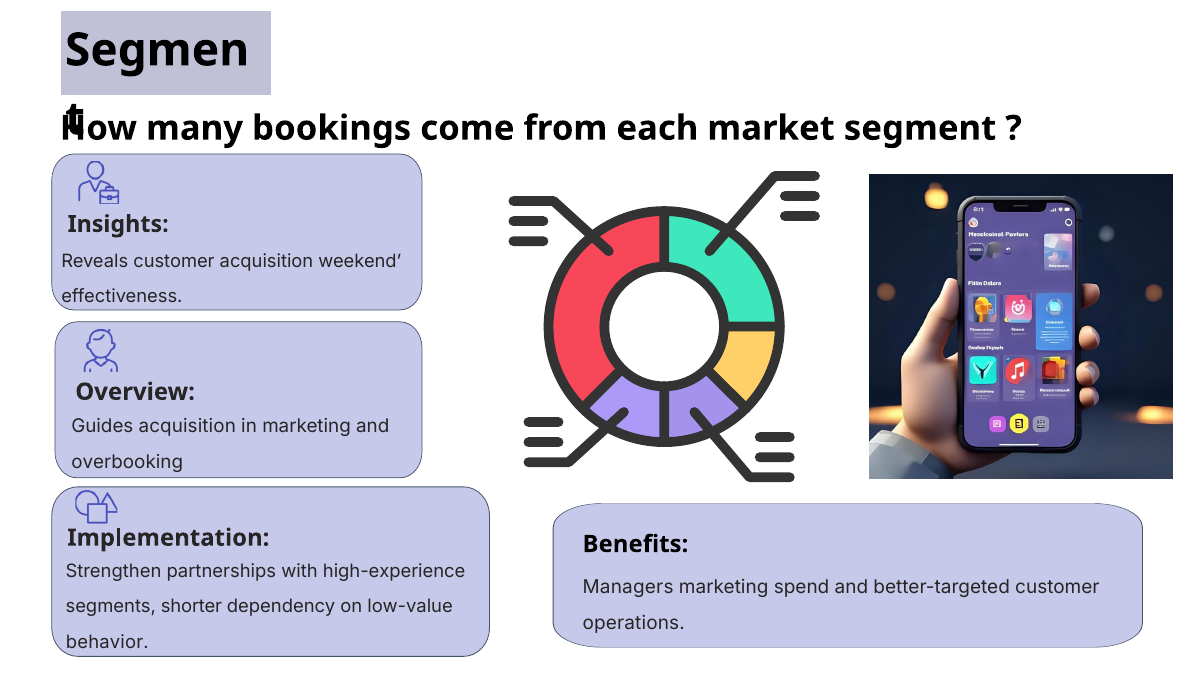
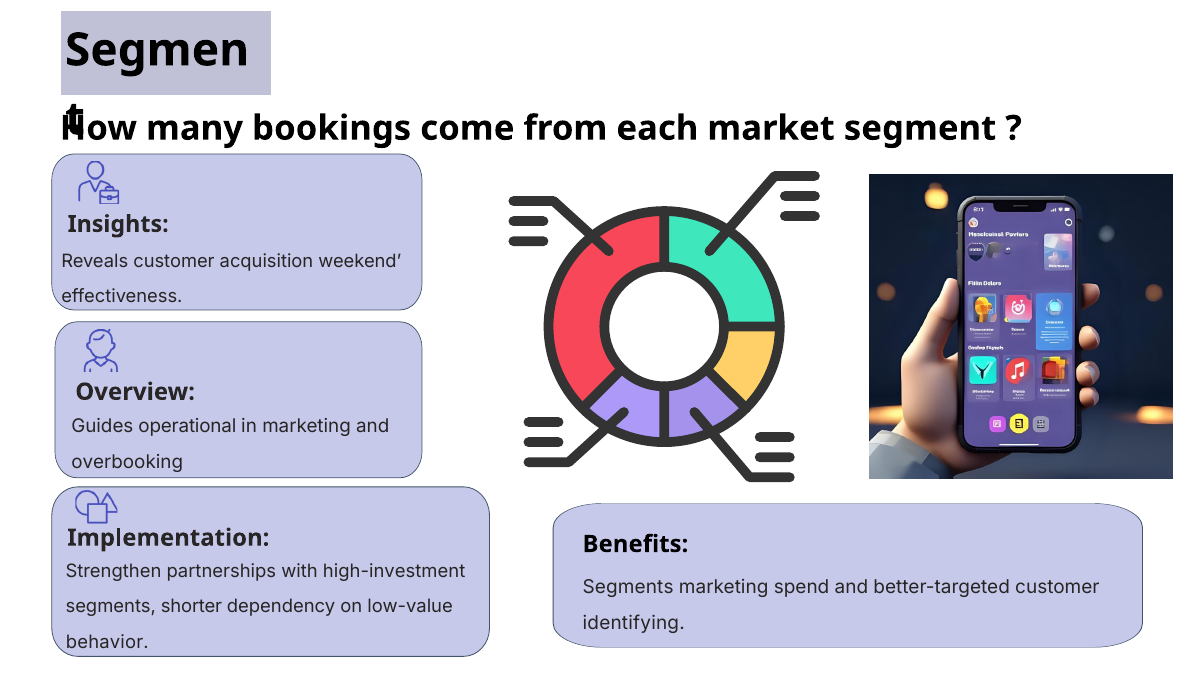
Guides acquisition: acquisition -> operational (187, 426)
high-experience: high-experience -> high-investment (394, 572)
Managers: Managers -> Segments (628, 588)
operations: operations -> identifying (634, 624)
